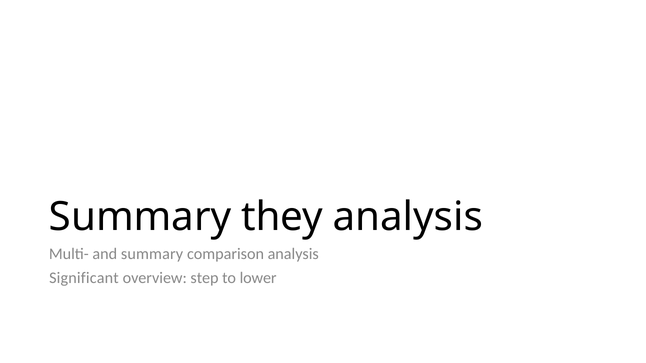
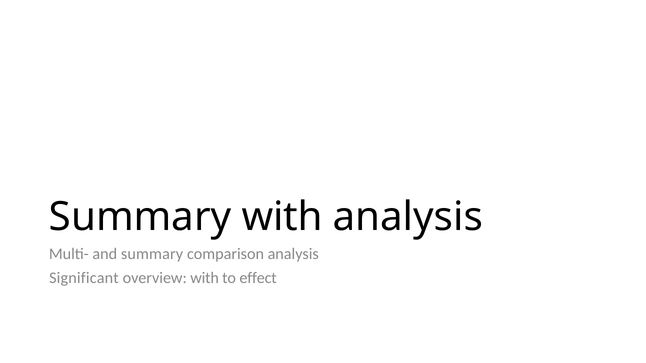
Summary they: they -> with (282, 217)
overview step: step -> with (205, 278)
lower: lower -> effect (258, 278)
